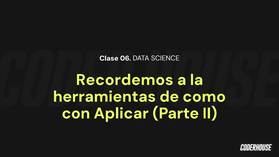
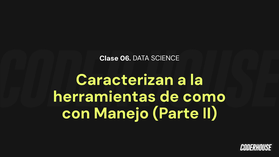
Recordemos: Recordemos -> Caracterizan (125, 80)
Aplicar: Aplicar -> Manejo (121, 113)
